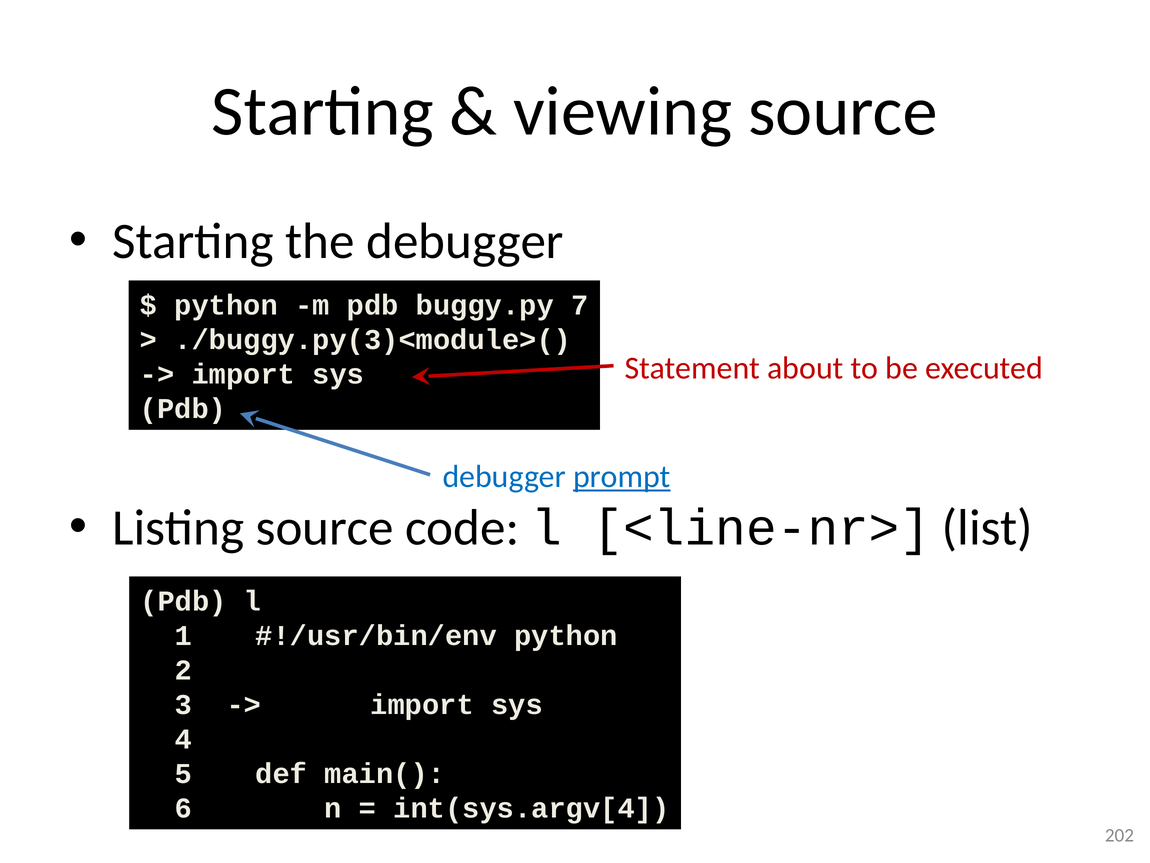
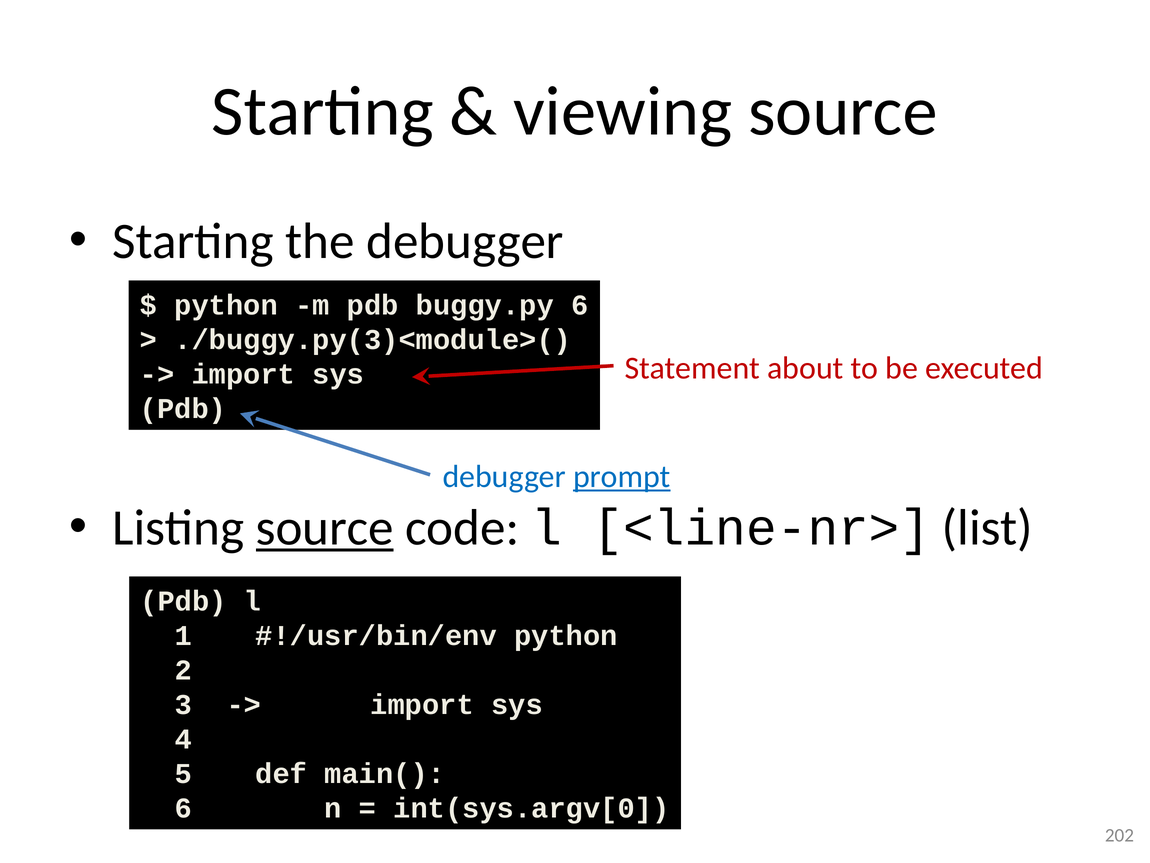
buggy.py 7: 7 -> 6 (580, 305)
source underline: none -> present (325, 528)
int(sys.argv[4: int(sys.argv[4 -> int(sys.argv[0 (531, 808)
